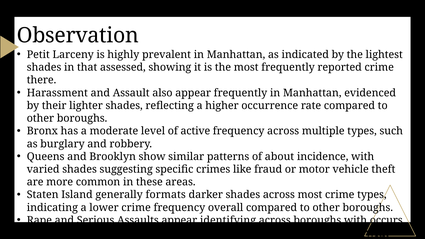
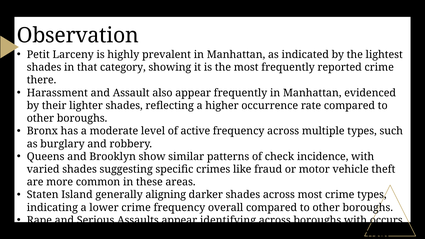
assessed: assessed -> category (123, 67)
about: about -> check (279, 157)
formats: formats -> aligning (166, 195)
